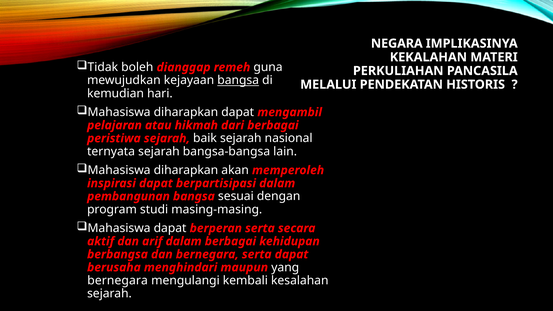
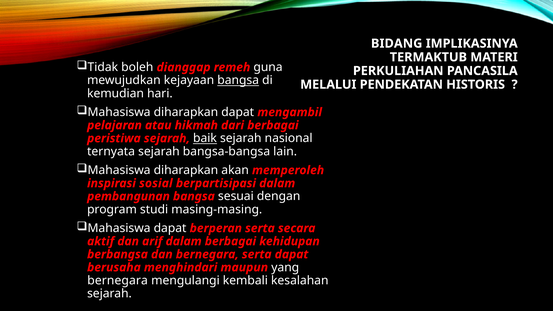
NEGARA: NEGARA -> BIDANG (397, 43)
KEKALAHAN: KEKALAHAN -> TERMAKTUB (428, 57)
baik underline: none -> present (205, 138)
inspirasi dapat: dapat -> sosial (156, 183)
